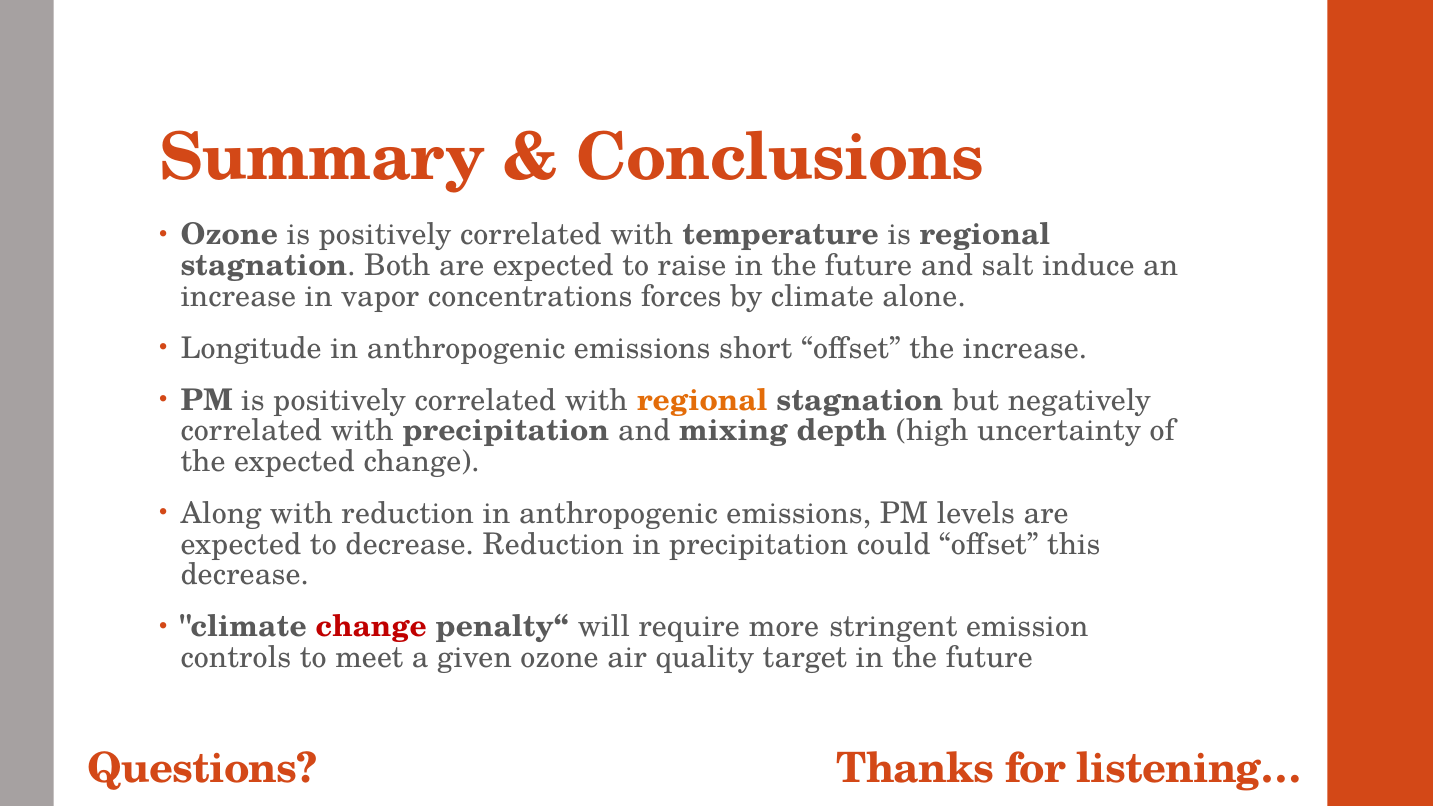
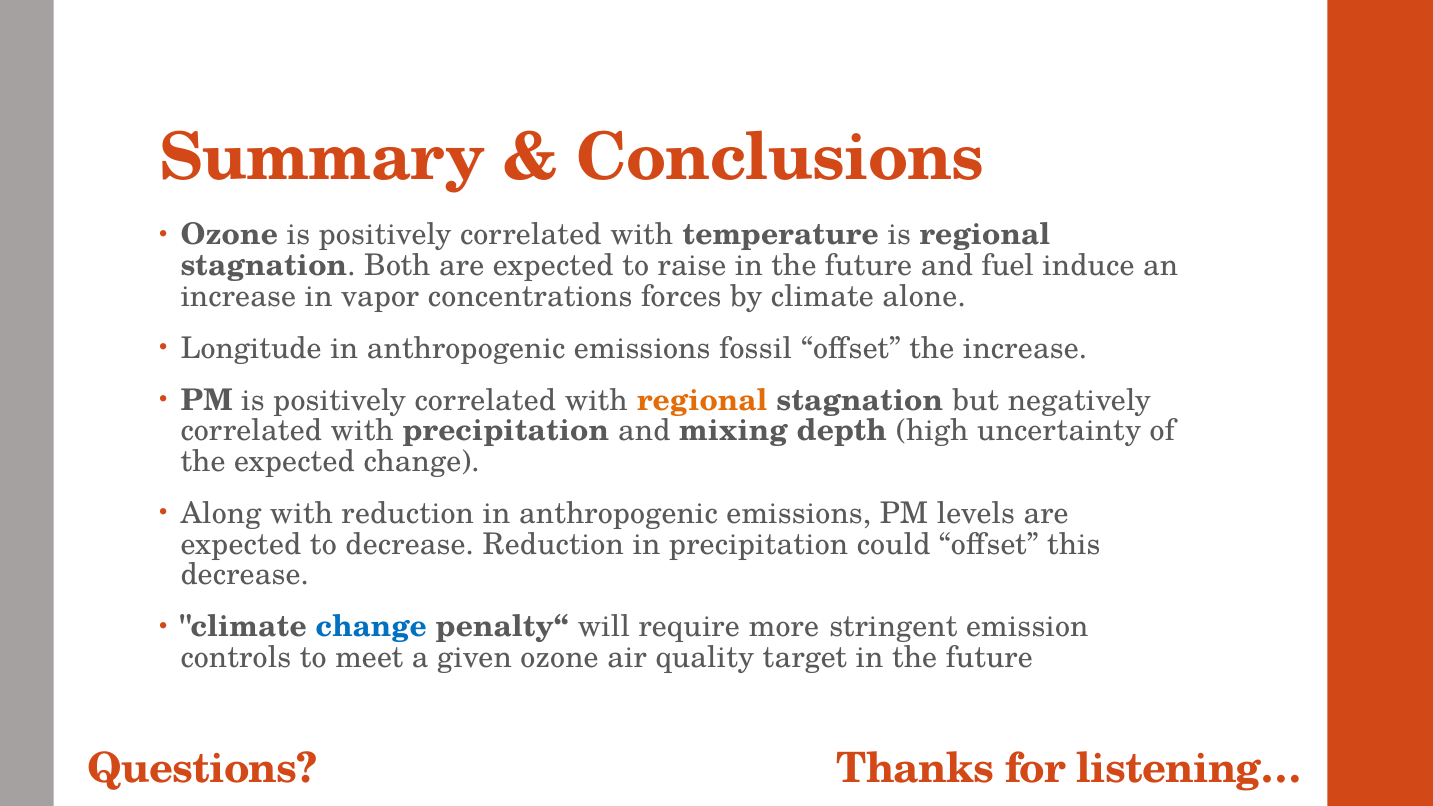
salt: salt -> fuel (1008, 266)
short: short -> fossil (756, 348)
change colour: red -> blue (371, 627)
